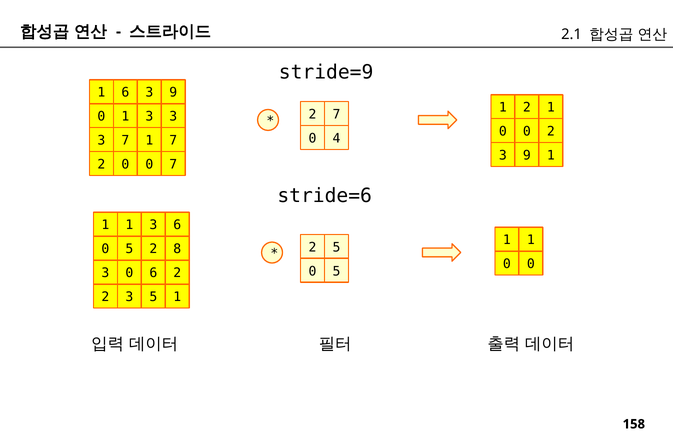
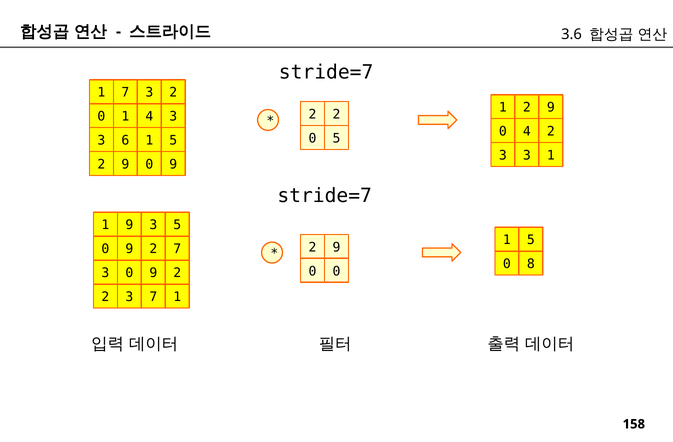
2.1: 2.1 -> 3.6 (572, 34)
stride=9: stride=9 -> stride=7 (326, 73)
1 6: 6 -> 7 (125, 93)
9: 9 -> 2 (173, 93)
1 2 1: 1 -> 9 (551, 108)
7: 7 -> 2 (336, 114)
0 1 3: 3 -> 4 (149, 117)
0: 0 -> 4 (527, 132)
0 4: 4 -> 5 (336, 138)
3 7: 7 -> 6 (125, 141)
7: 7 -> 5 (173, 141)
9: 9 -> 3 (527, 155)
0: 0 -> 9 (125, 165)
7: 7 -> 9 (173, 165)
stride=6: stride=6 -> stride=7 (325, 196)
1: 1 -> 9 (129, 225)
3 6: 6 -> 5 (177, 225)
1: 1 -> 5 (531, 240)
5: 5 -> 9 (336, 247)
5: 5 -> 9 (129, 249)
2 8: 8 -> 7 (177, 249)
0: 0 -> 8 (531, 264)
5: 5 -> 0 (336, 271)
3 0 6: 6 -> 9 (153, 273)
3 5: 5 -> 7 (153, 297)
